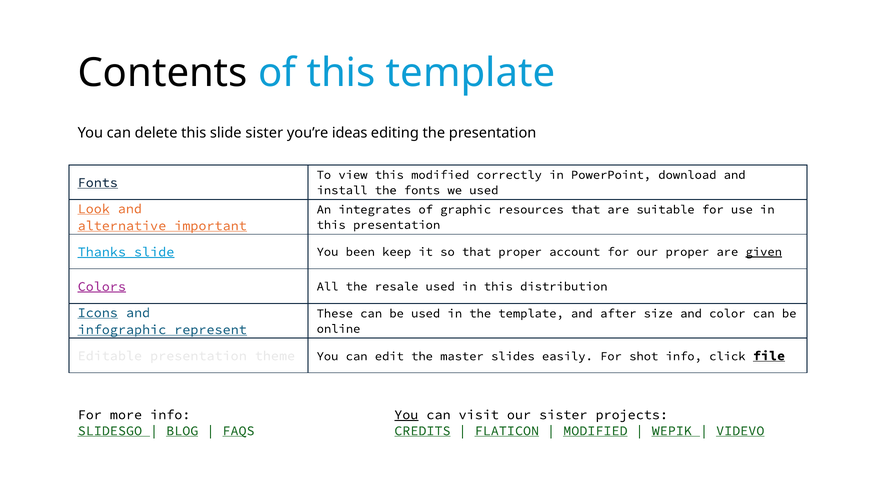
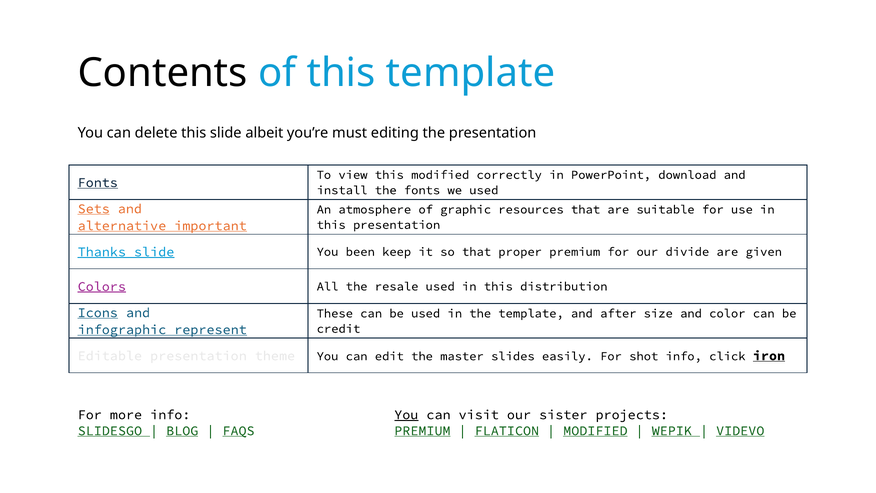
slide sister: sister -> albeit (264, 133)
ideas: ideas -> must (350, 133)
Look: Look -> Sets (94, 209)
integrates: integrates -> atmosphere (375, 209)
proper account: account -> premium (575, 252)
our proper: proper -> divide (687, 252)
given underline: present -> none (764, 252)
online: online -> credit (339, 329)
file: file -> iron (769, 356)
CREDITS: CREDITS -> PREMIUM (422, 431)
